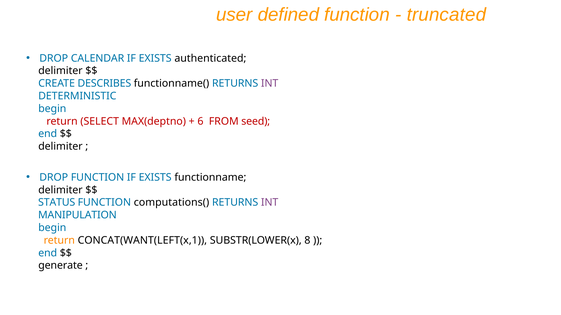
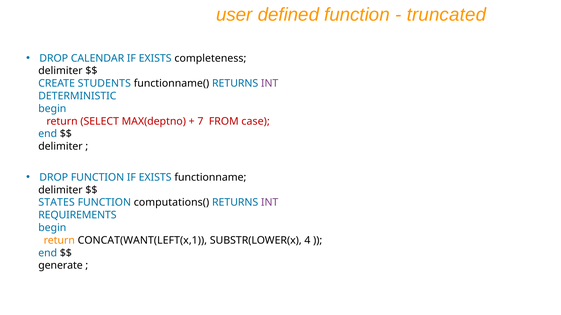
authenticated: authenticated -> completeness (210, 58)
DESCRIBES: DESCRIBES -> STUDENTS (104, 84)
6: 6 -> 7 (200, 121)
seed: seed -> case (256, 121)
STATUS: STATUS -> STATES (57, 203)
MANIPULATION: MANIPULATION -> REQUIREMENTS (77, 216)
8: 8 -> 4 (307, 241)
